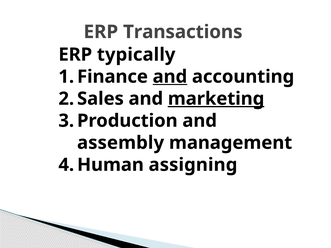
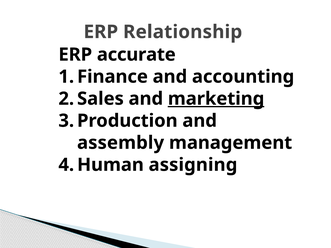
Transactions: Transactions -> Relationship (183, 32)
typically: typically -> accurate (136, 55)
and underline: present -> none (170, 77)
